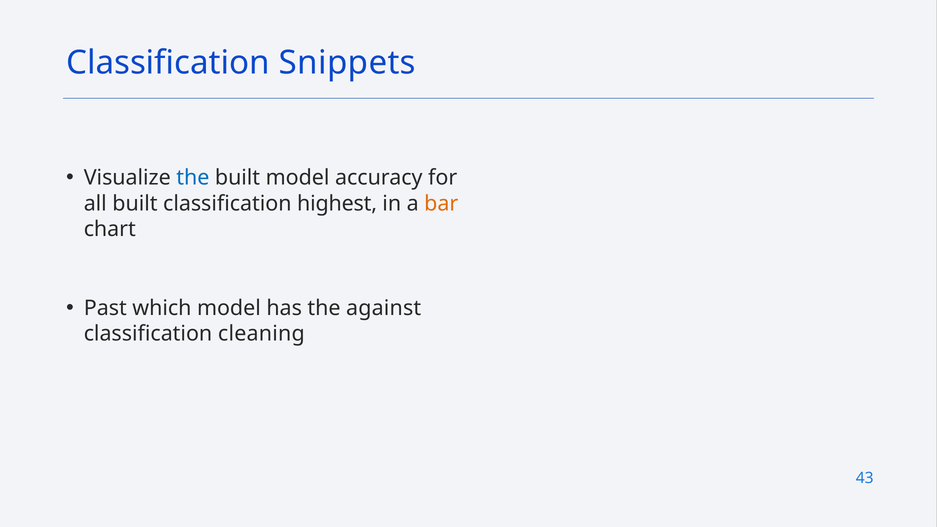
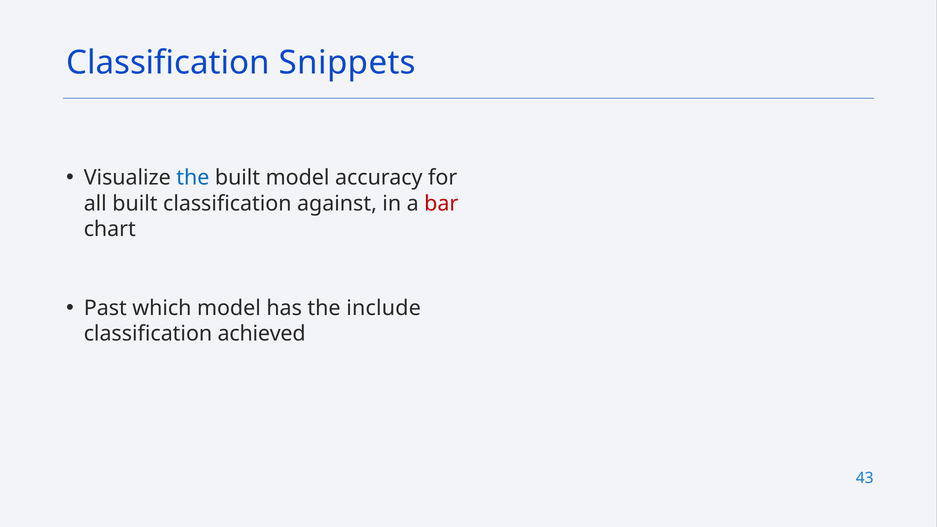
highest: highest -> against (337, 204)
bar colour: orange -> red (441, 204)
against: against -> include (384, 308)
cleaning: cleaning -> achieved (262, 334)
